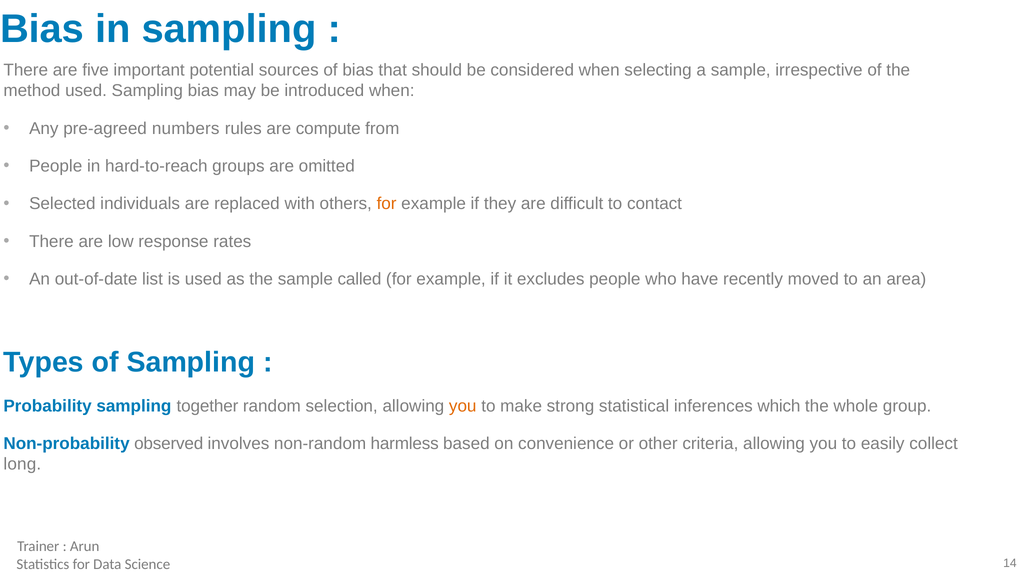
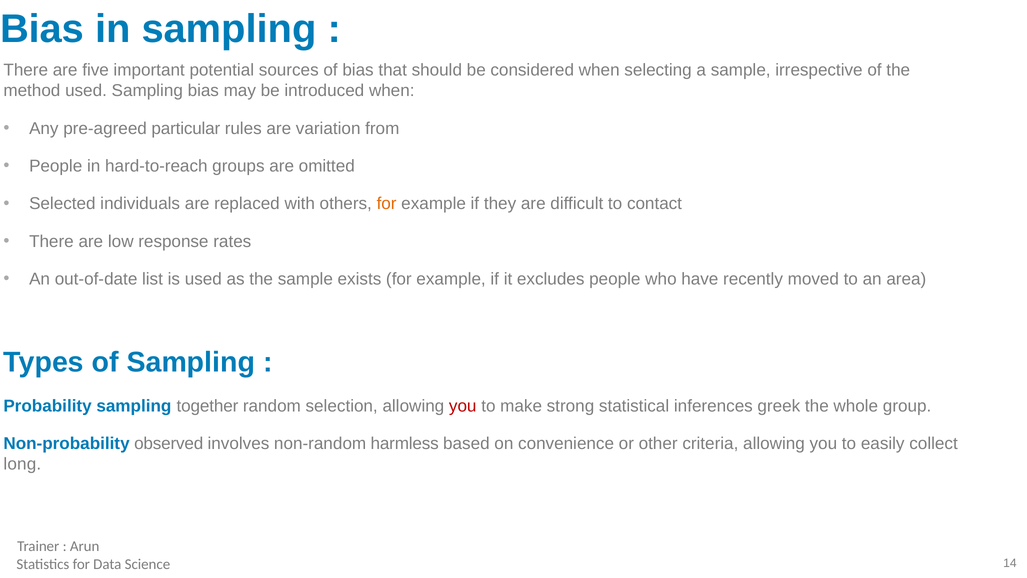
numbers: numbers -> particular (186, 128)
compute: compute -> variation (328, 128)
called: called -> exists (359, 279)
you colour: orange -> red (463, 406)
which: which -> greek (779, 406)
